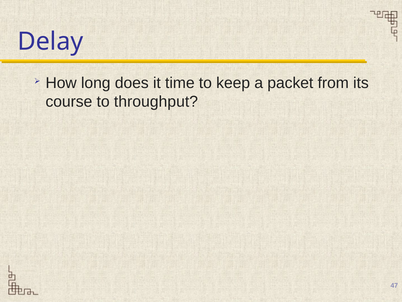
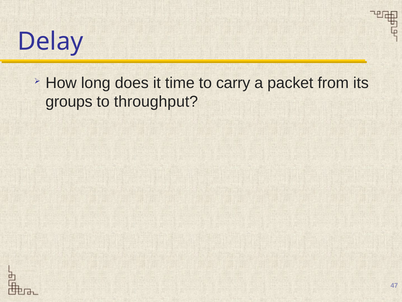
keep: keep -> carry (233, 83)
course: course -> groups (69, 102)
